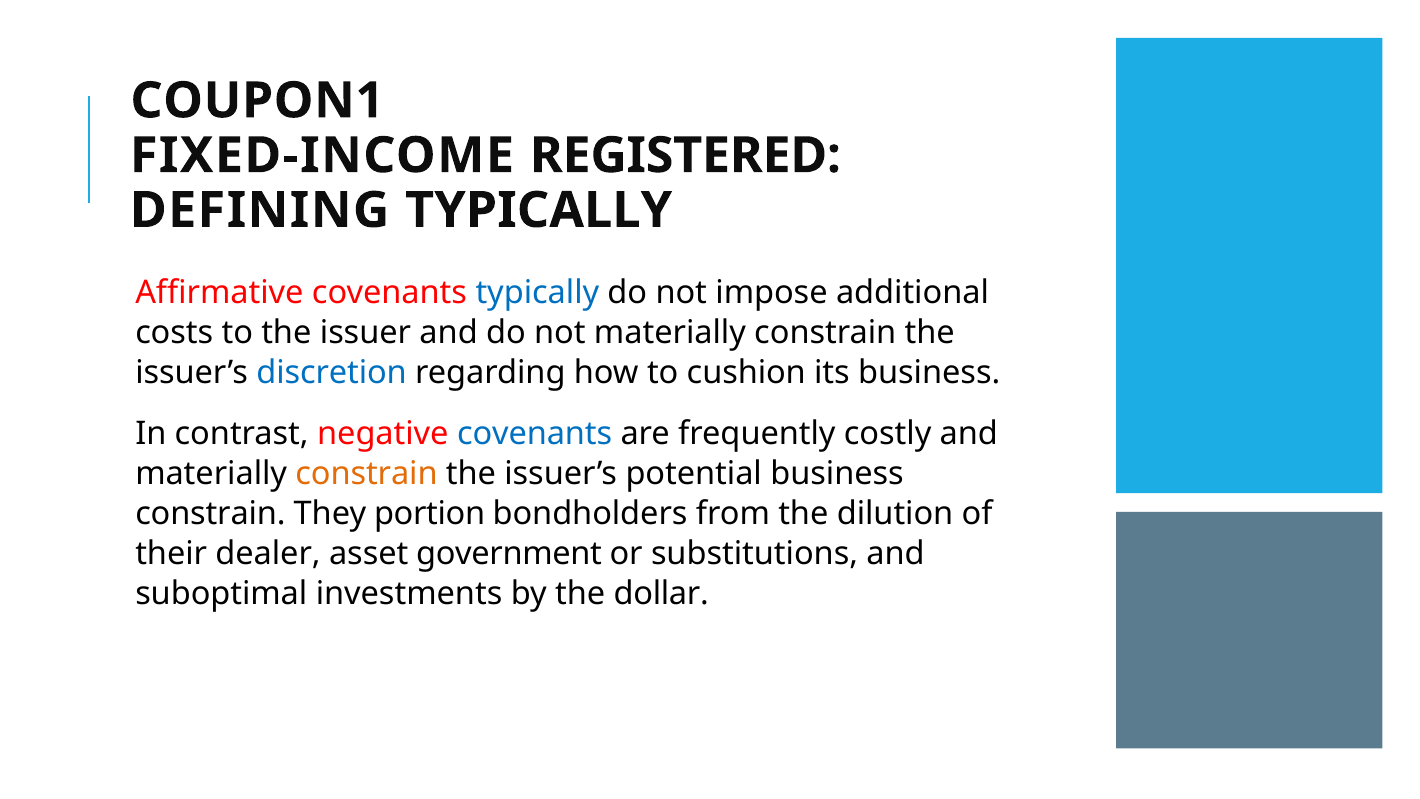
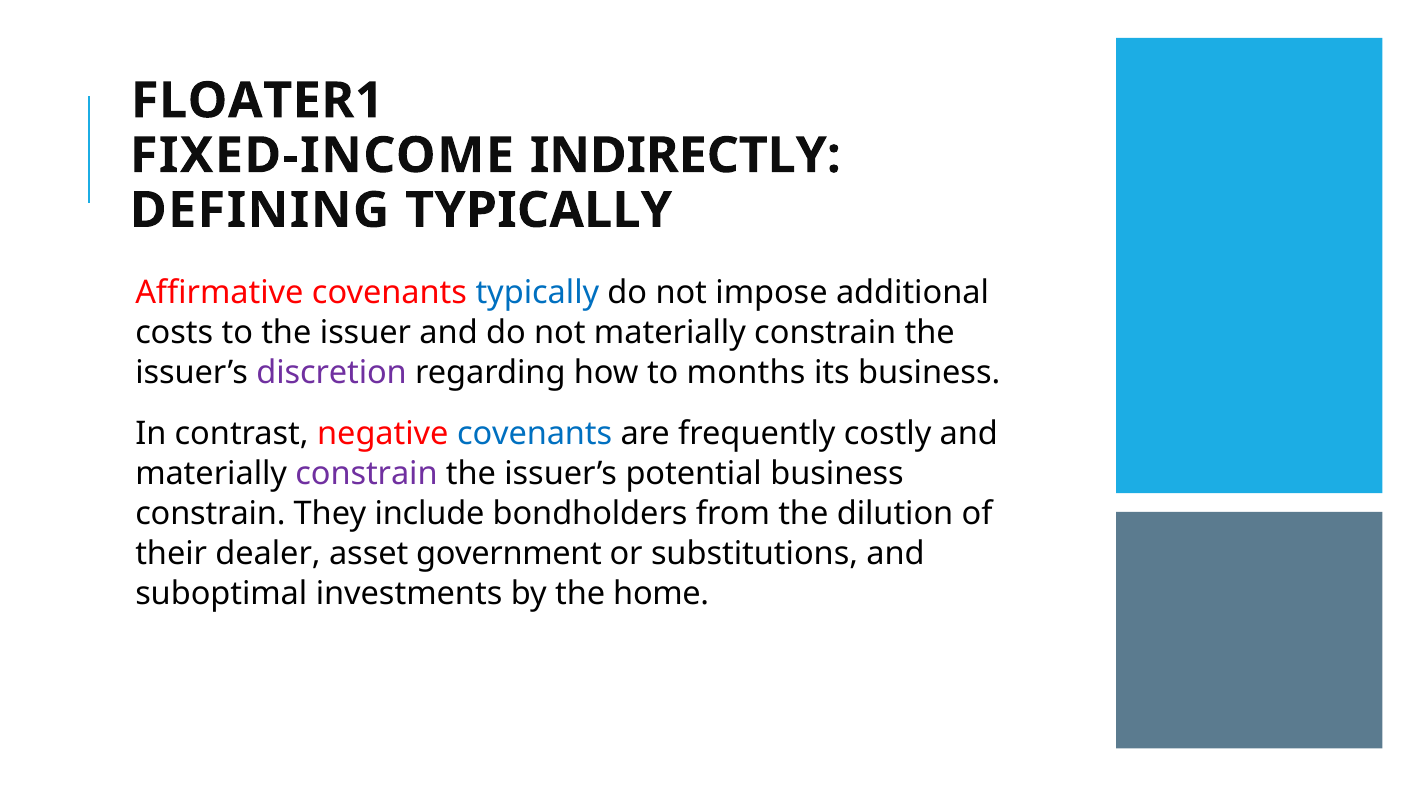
COUPON1: COUPON1 -> FLOATER1 (257, 101)
REGISTERED: REGISTERED -> INDIRECTLY (685, 156)
discretion colour: blue -> purple (332, 373)
cushion: cushion -> months (746, 373)
constrain colour: orange -> purple (367, 473)
portion: portion -> include (430, 513)
dollar: dollar -> home (661, 593)
